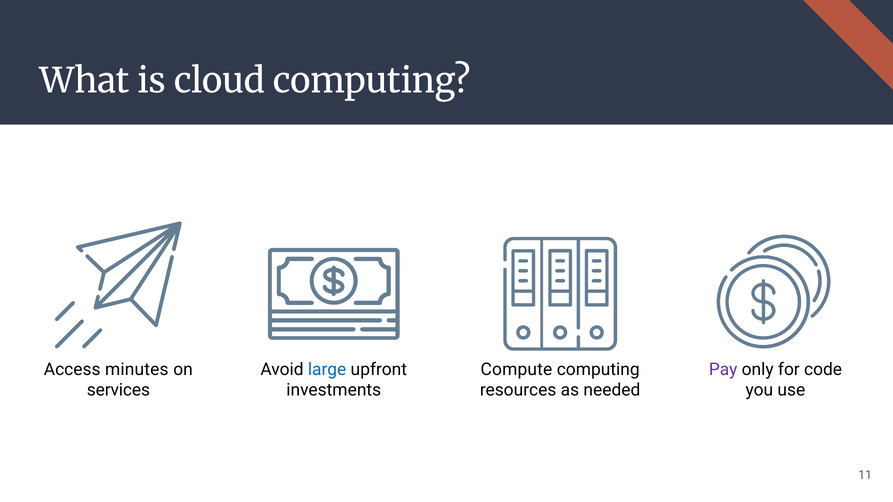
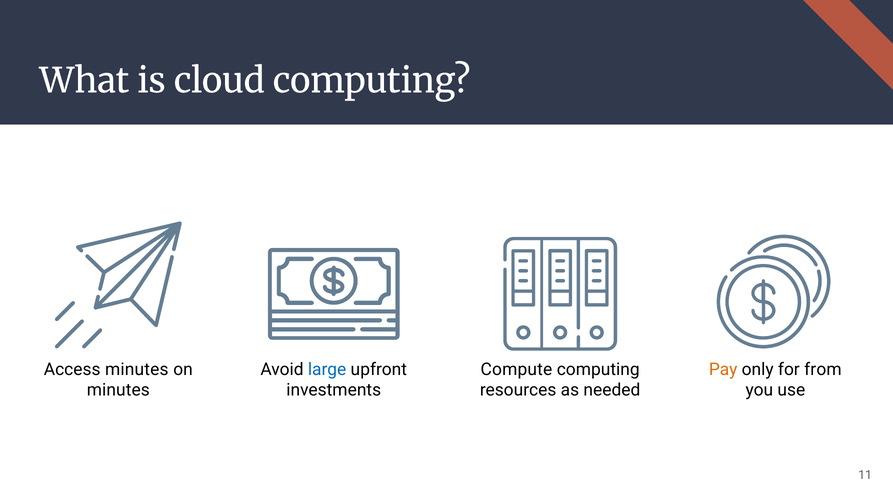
Pay colour: purple -> orange (723, 370)
code: code -> from (823, 370)
services: services -> minutes (118, 391)
